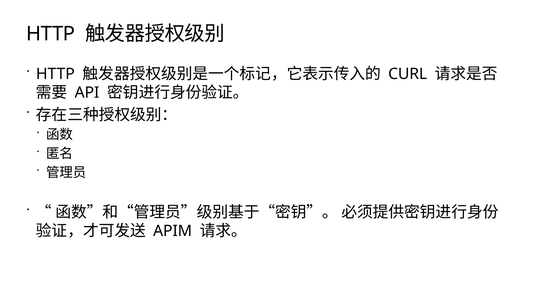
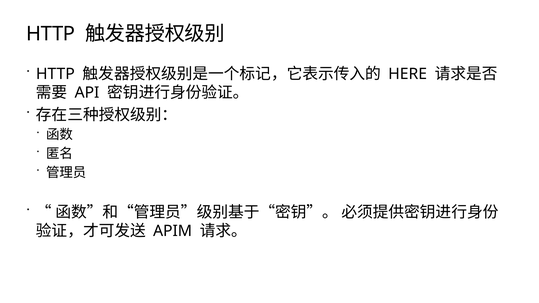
CURL: CURL -> HERE (408, 74)
